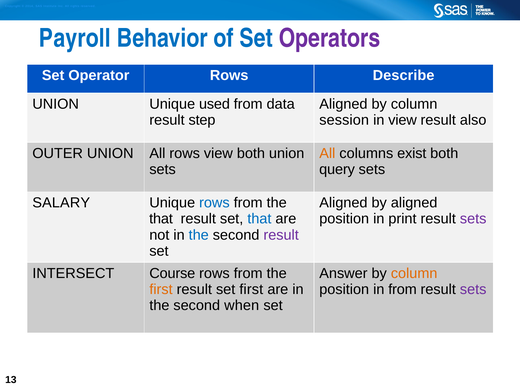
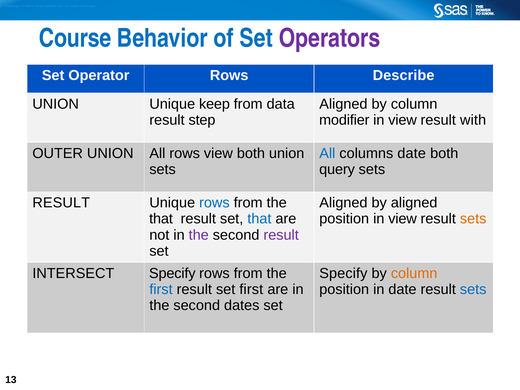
Payroll: Payroll -> Course (75, 38)
used: used -> keep (214, 104)
session: session -> modifier (344, 120)
also: also -> with (473, 120)
All colour: orange -> blue (327, 153)
columns exist: exist -> date (412, 153)
SALARY: SALARY -> RESULT (61, 203)
position in print: print -> view (403, 219)
sets colour: purple -> orange (473, 219)
the colour: blue -> purple (199, 235)
INTERSECT Course: Course -> Specify (172, 273)
Answer: Answer -> Specify (343, 273)
first colour: orange -> blue (161, 289)
in from: from -> date (402, 289)
sets colour: purple -> blue (473, 289)
when: when -> dates (242, 306)
